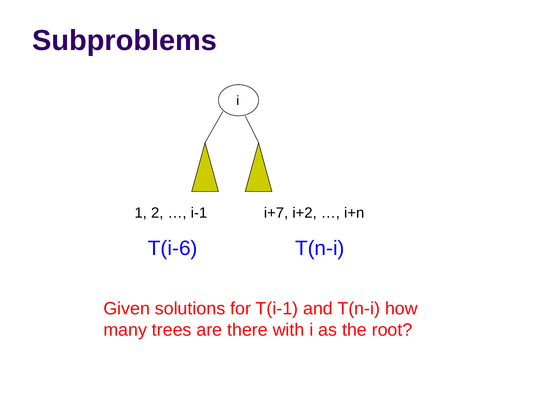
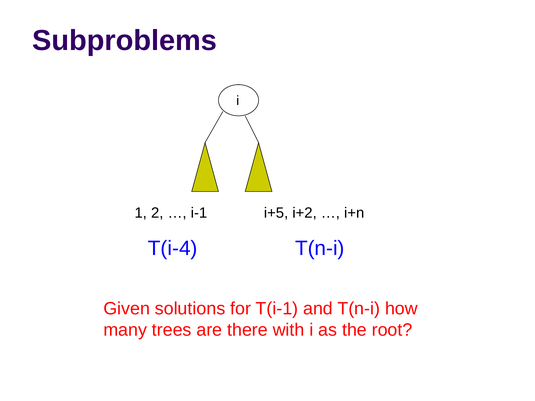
i+7: i+7 -> i+5 (276, 213)
T(i-6: T(i-6 -> T(i-4 (173, 248)
